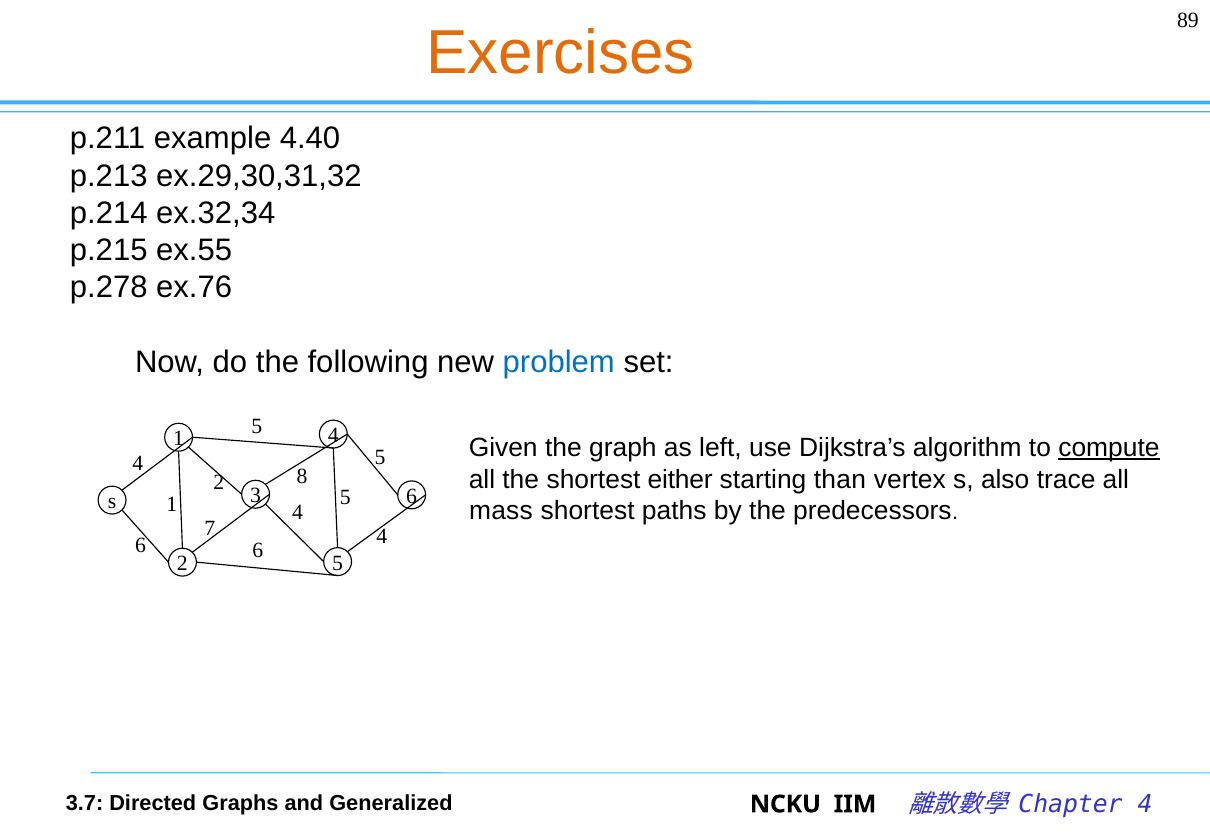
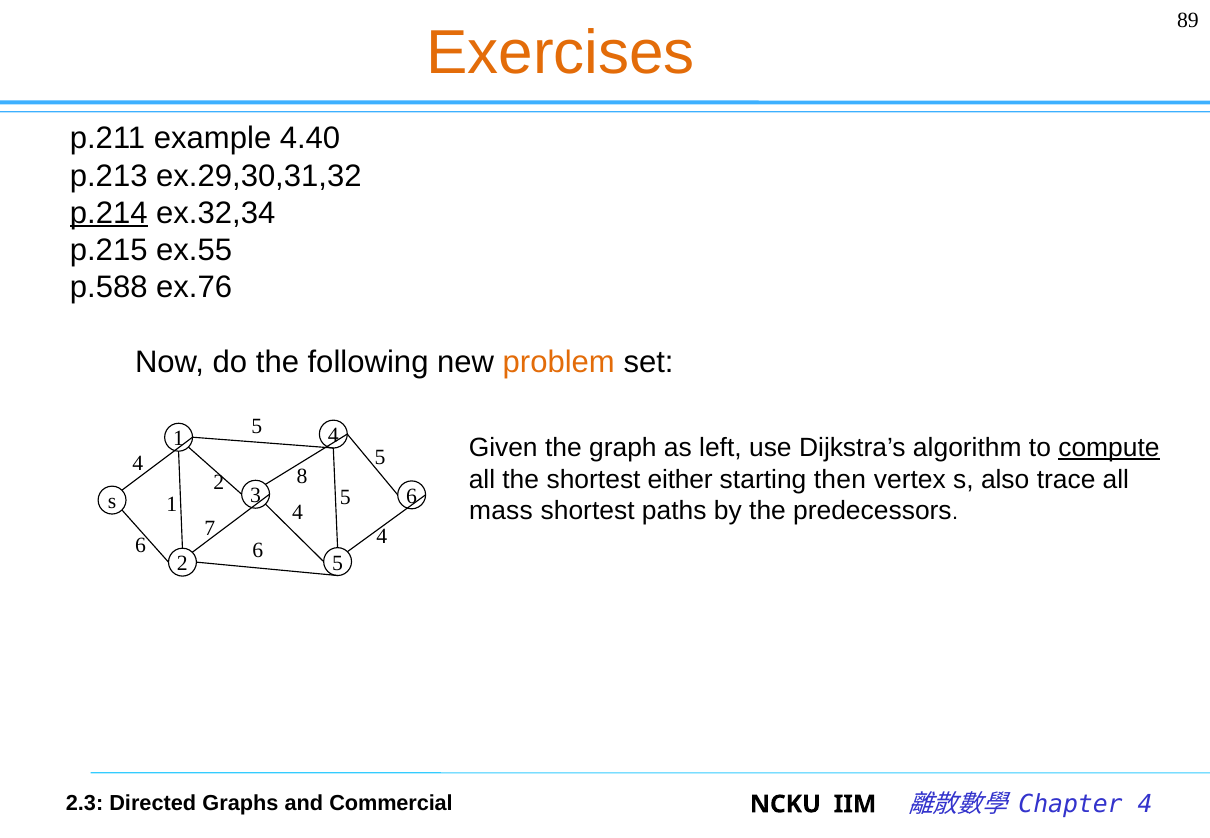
p.214 underline: none -> present (109, 213)
p.278: p.278 -> p.588 (109, 287)
problem colour: blue -> orange (559, 362)
than: than -> then (840, 479)
3.7: 3.7 -> 2.3 (85, 803)
Generalized: Generalized -> Commercial (391, 803)
